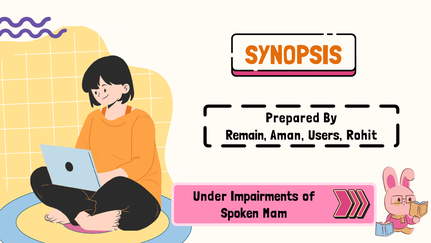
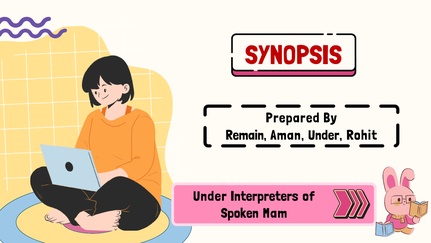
SYNOPSIS colour: orange -> red (294, 55)
Aman Users: Users -> Under (325, 135)
Impairments: Impairments -> Interpreters (264, 196)
